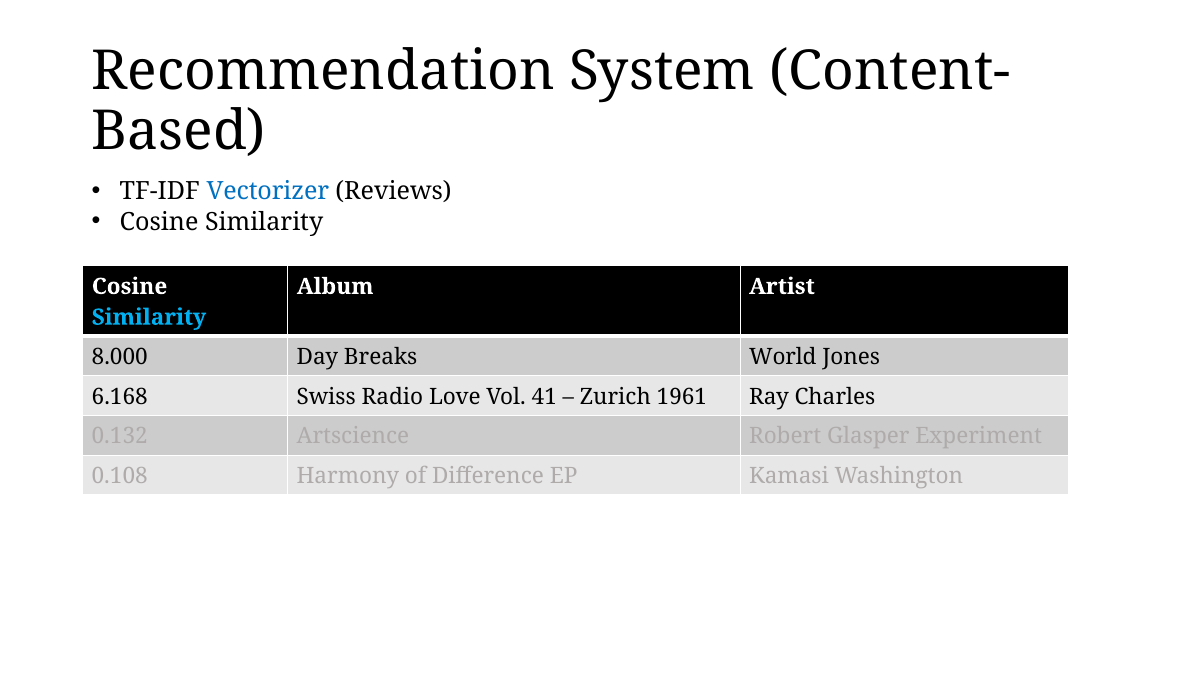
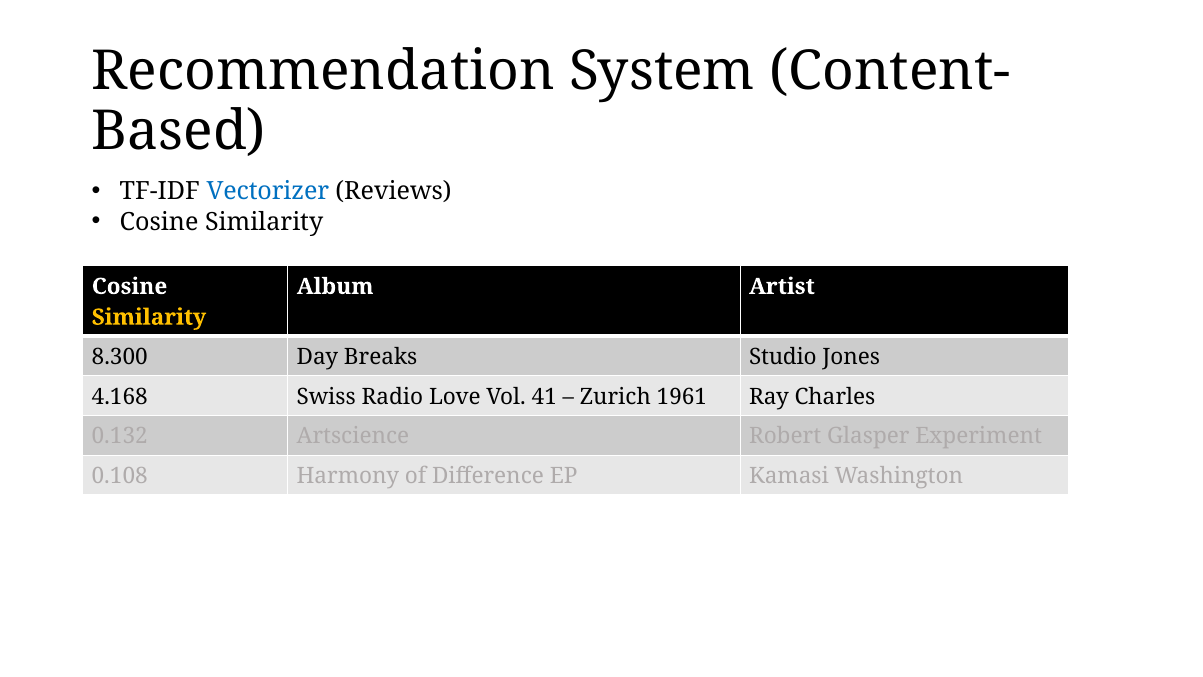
Similarity colour: light blue -> yellow (149, 317)
8.000: 8.000 -> 8.300 (120, 357)
World: World -> Studio (783, 357)
6.168: 6.168 -> 4.168 (120, 397)
